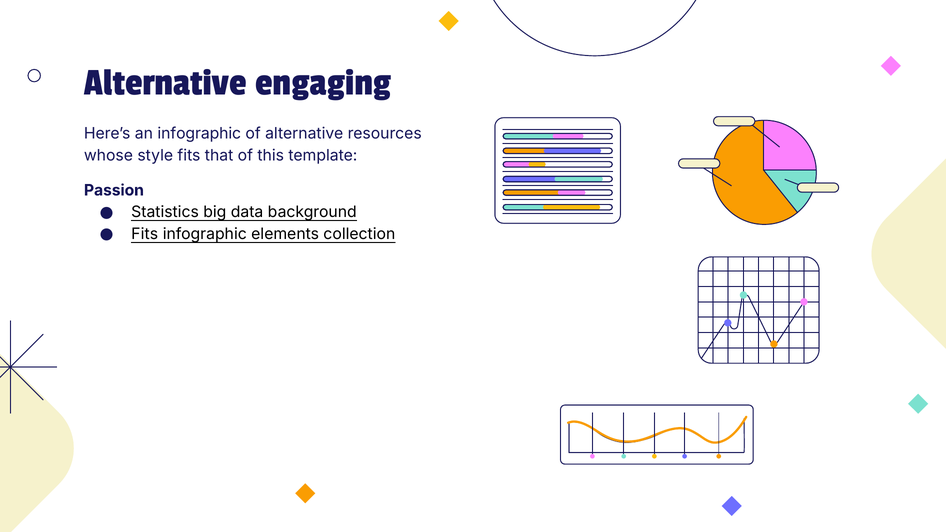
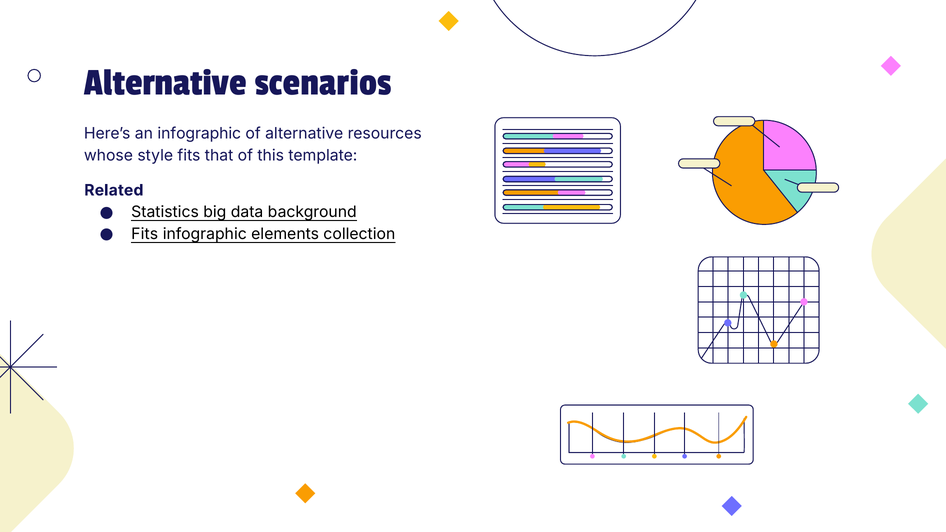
engaging: engaging -> scenarios (323, 82)
Passion: Passion -> Related (114, 190)
